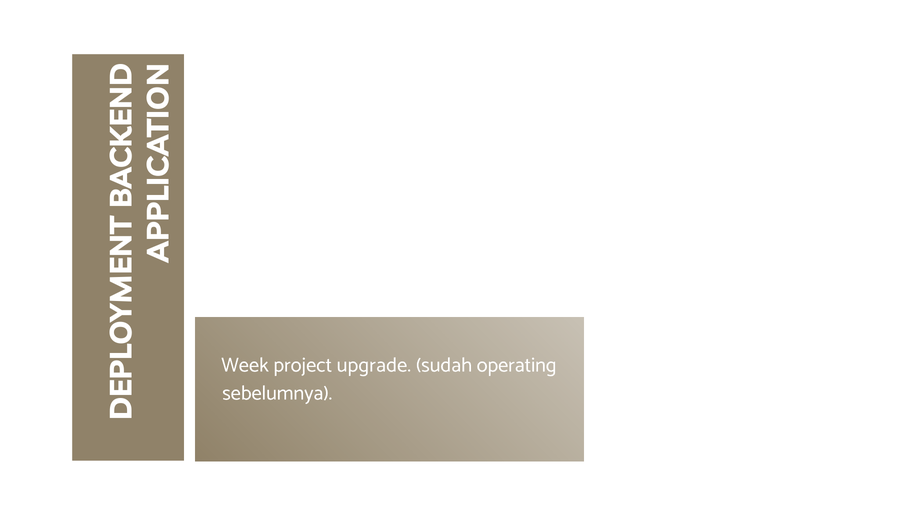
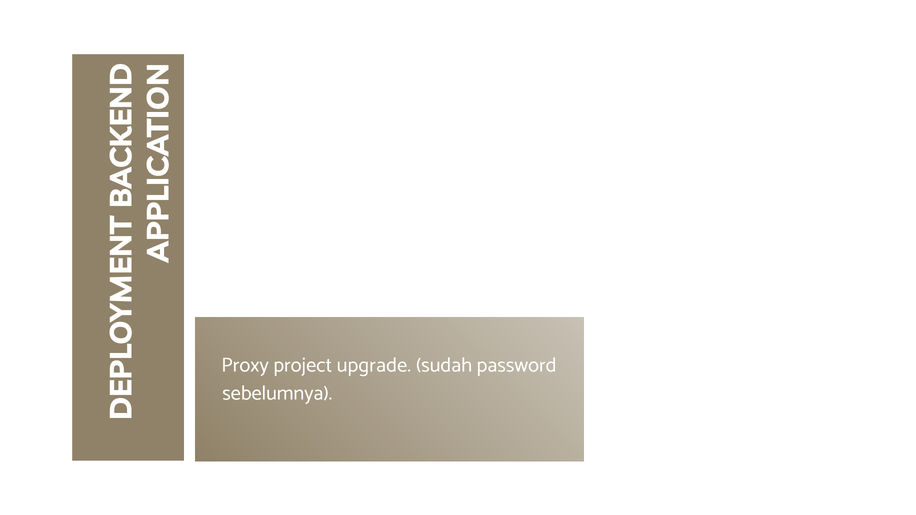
Week: Week -> Proxy (245, 365)
operating: operating -> password (517, 365)
